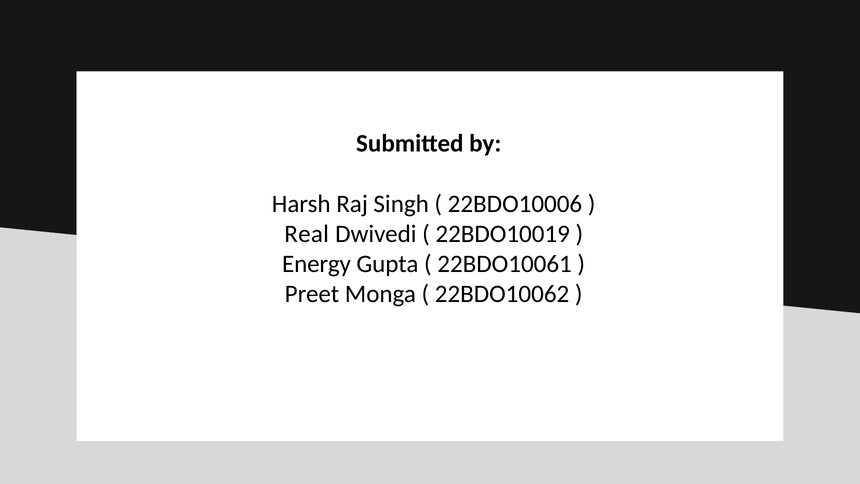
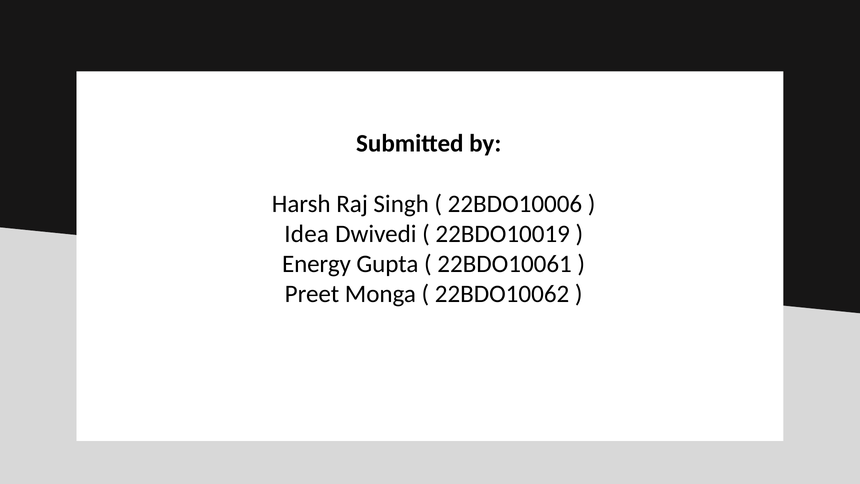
Real: Real -> Idea (307, 234)
